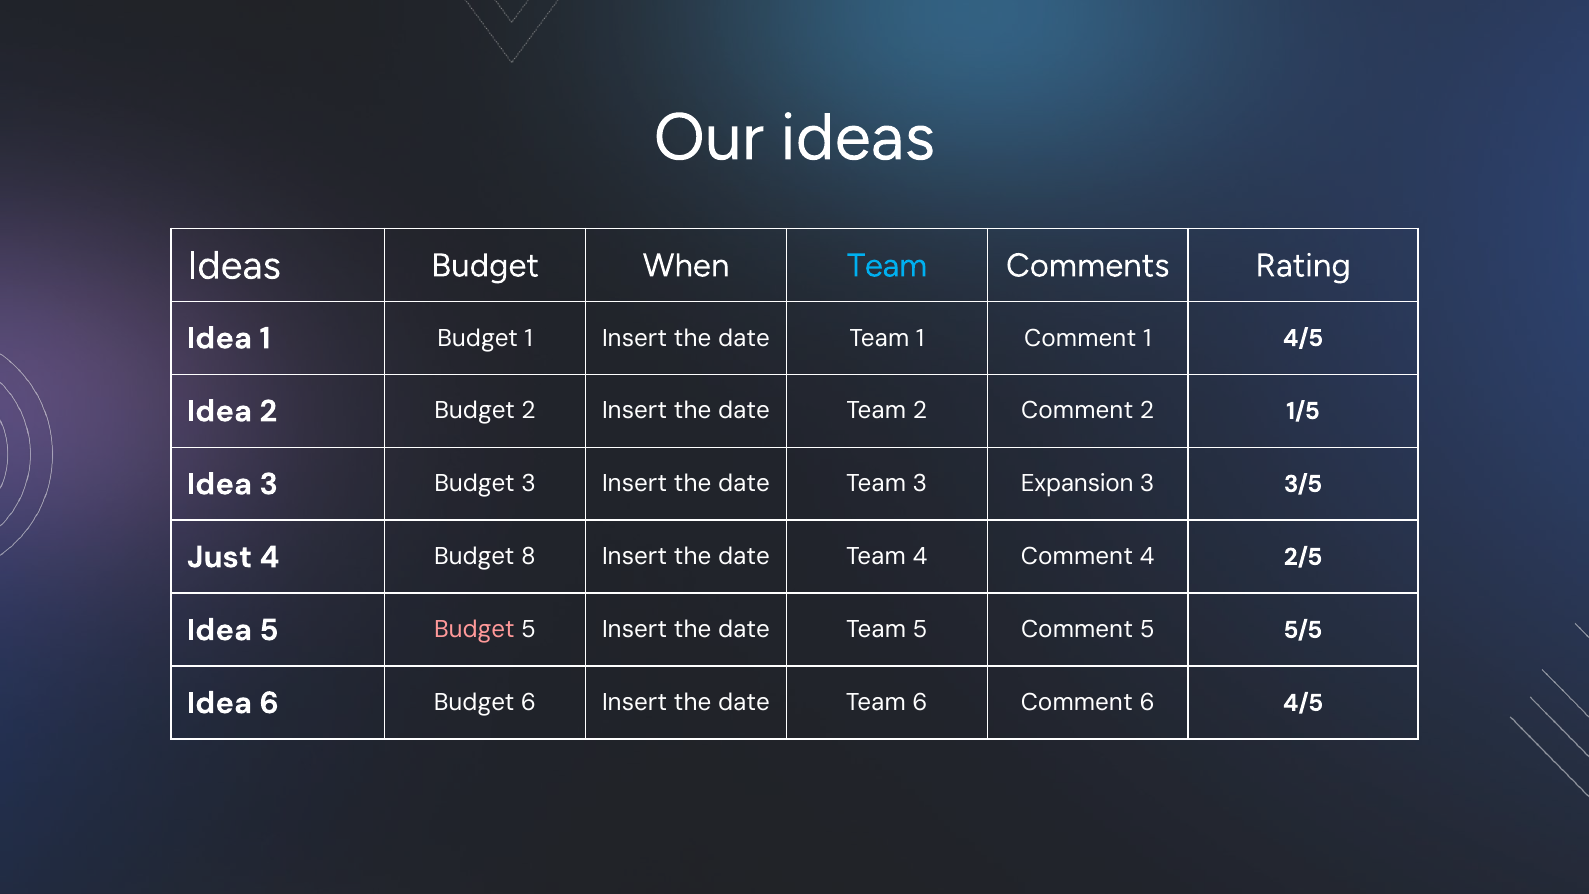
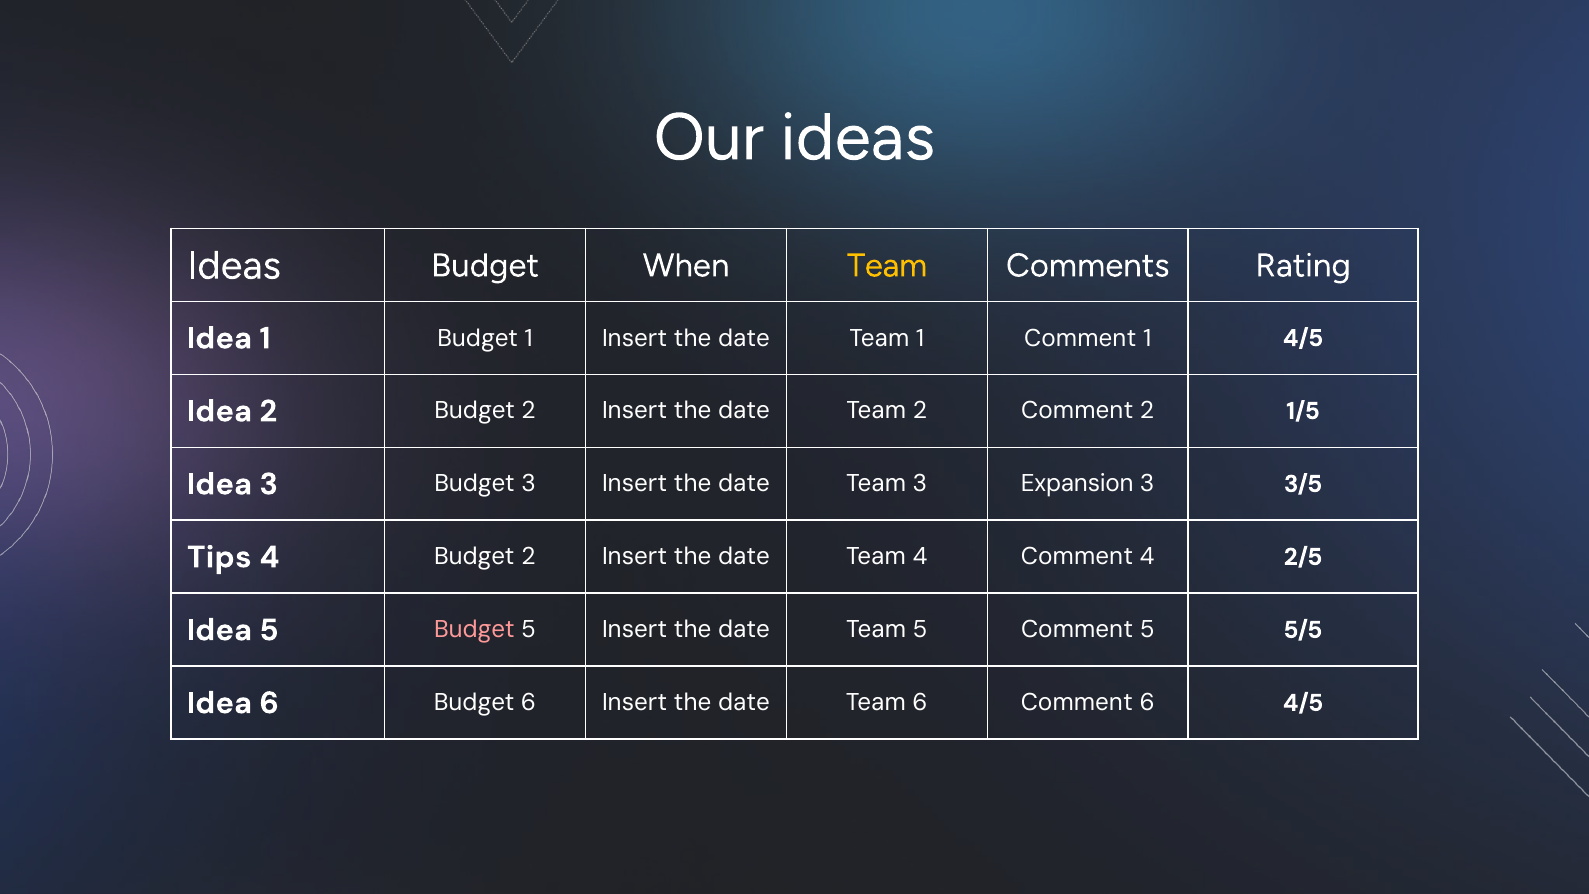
Team colour: light blue -> yellow (887, 266)
Just: Just -> Tips (219, 557)
4 Budget 8: 8 -> 2 (528, 557)
